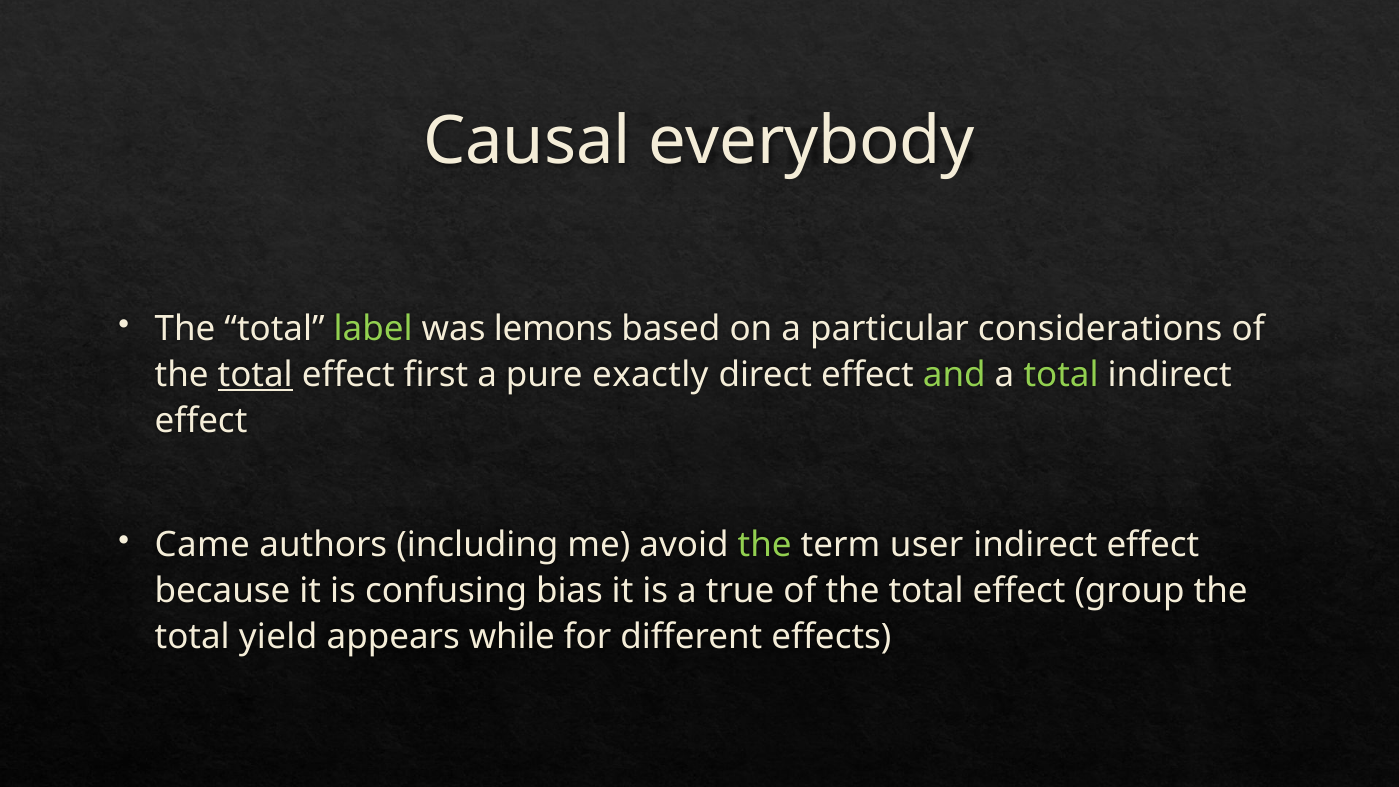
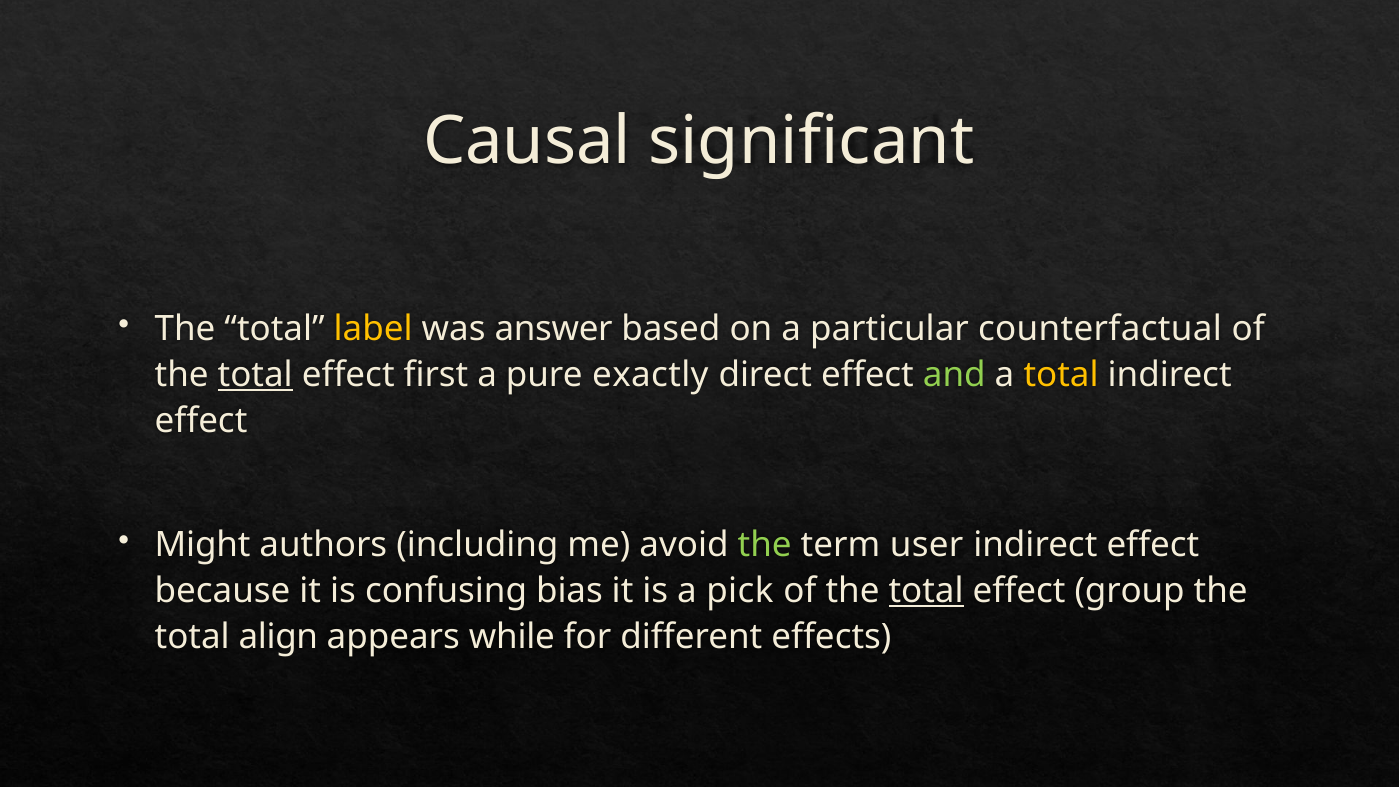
everybody: everybody -> significant (811, 142)
label colour: light green -> yellow (373, 329)
lemons: lemons -> answer (554, 329)
considerations: considerations -> counterfactual (1100, 329)
total colour: light green -> yellow (1061, 375)
Came: Came -> Might (203, 545)
true: true -> pick (740, 591)
total underline: none -> present (926, 591)
yield: yield -> align (278, 637)
